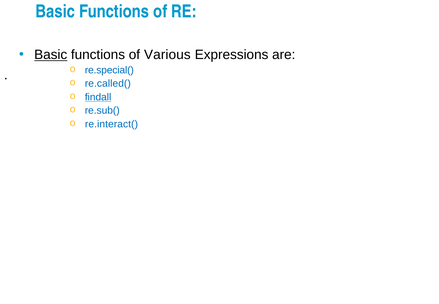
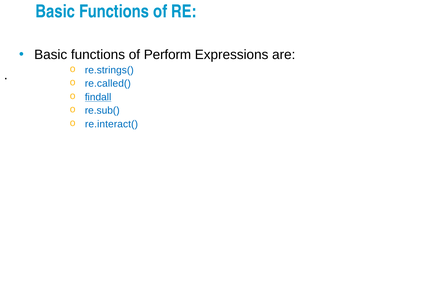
Basic underline: present -> none (51, 55)
Various: Various -> Perform (167, 55)
re.special(: re.special( -> re.strings( (109, 70)
